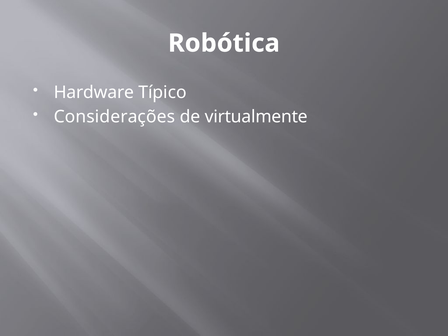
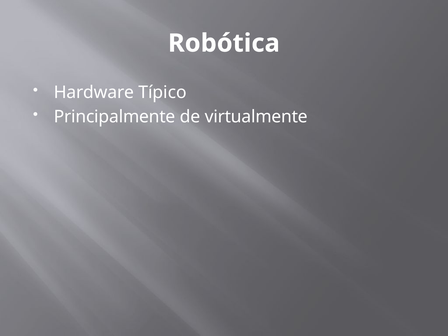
Considerações: Considerações -> Principalmente (115, 117)
